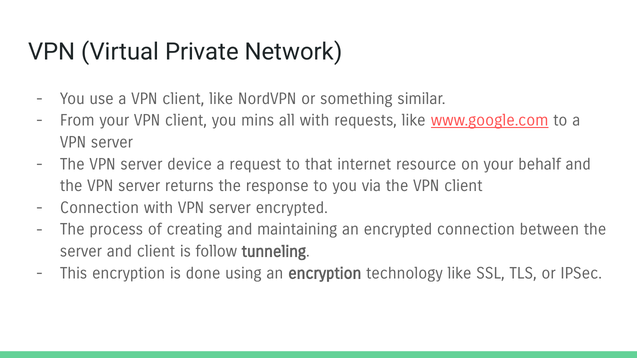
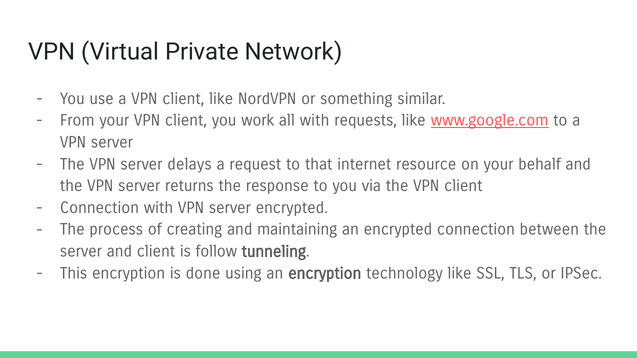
mins: mins -> work (258, 121)
device: device -> delays (189, 164)
